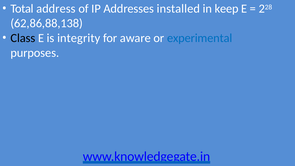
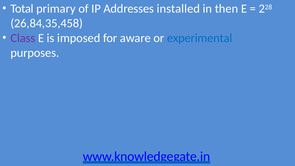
address: address -> primary (56, 9)
keep: keep -> then (226, 9)
62,86,88,138: 62,86,88,138 -> 26,84,35,458 (47, 23)
Class colour: black -> purple (23, 38)
integrity: integrity -> imposed (79, 38)
